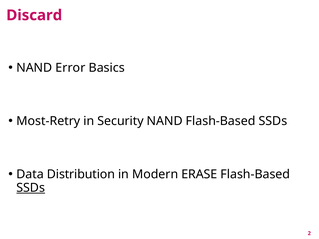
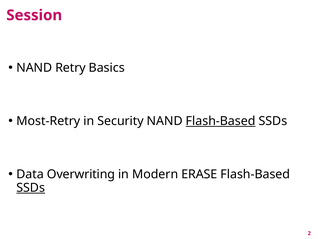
Discard: Discard -> Session (34, 15)
Error: Error -> Retry (70, 68)
Flash-Based underline: none -> present (221, 121)
Distribution: Distribution -> Overwriting (81, 175)
